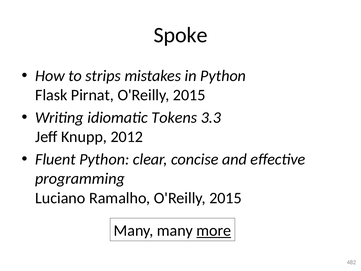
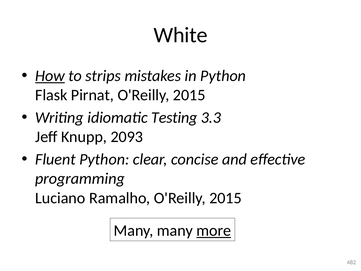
Spoke: Spoke -> White (181, 35)
How underline: none -> present (50, 76)
Tokens: Tokens -> Testing (174, 118)
2012: 2012 -> 2093 (127, 137)
